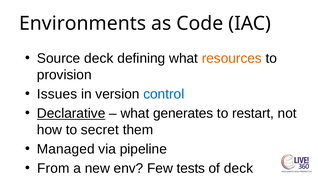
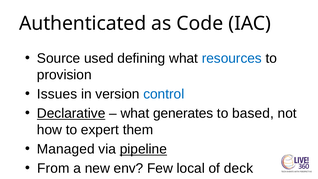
Environments: Environments -> Authenticated (83, 23)
Source deck: deck -> used (99, 58)
resources colour: orange -> blue (232, 58)
restart: restart -> based (253, 113)
secret: secret -> expert (100, 130)
pipeline underline: none -> present (143, 149)
tests: tests -> local (191, 168)
